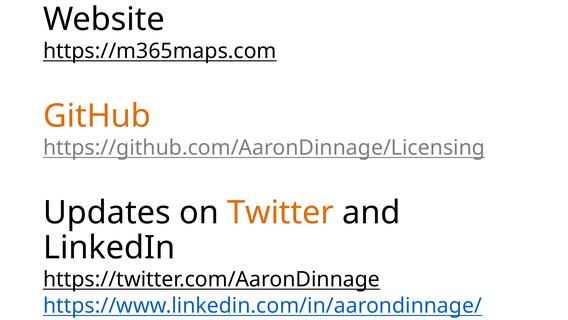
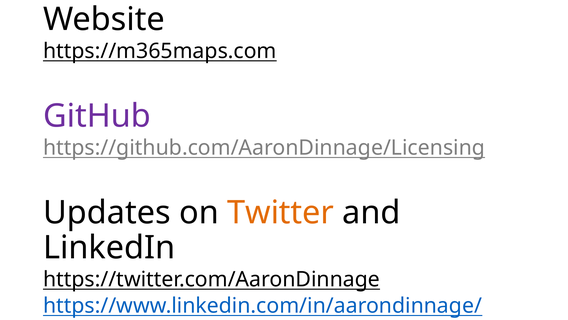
GitHub colour: orange -> purple (97, 116)
